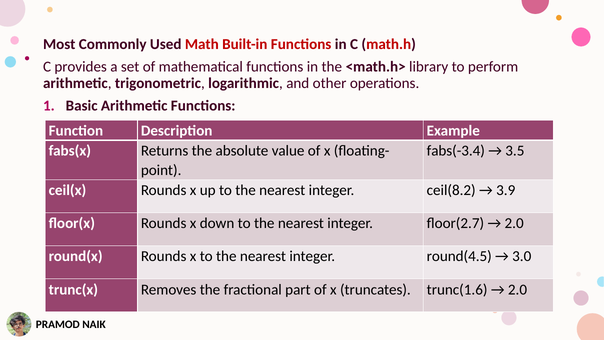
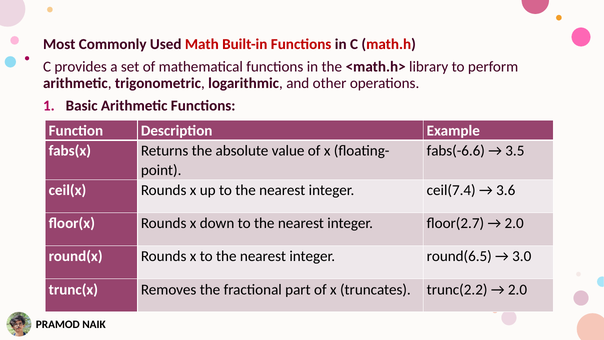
fabs(-3.4: fabs(-3.4 -> fabs(-6.6 (456, 151)
ceil(8.2: ceil(8.2 -> ceil(7.4 (451, 190)
3.9: 3.9 -> 3.6 (506, 190)
round(4.5: round(4.5 -> round(6.5 (459, 256)
trunc(1.6: trunc(1.6 -> trunc(2.2 (457, 289)
